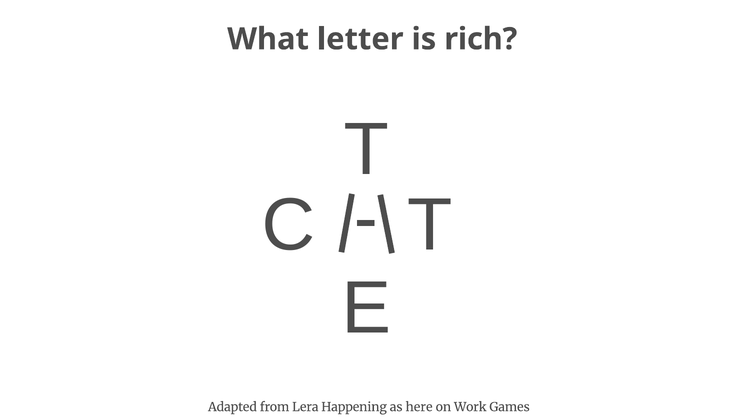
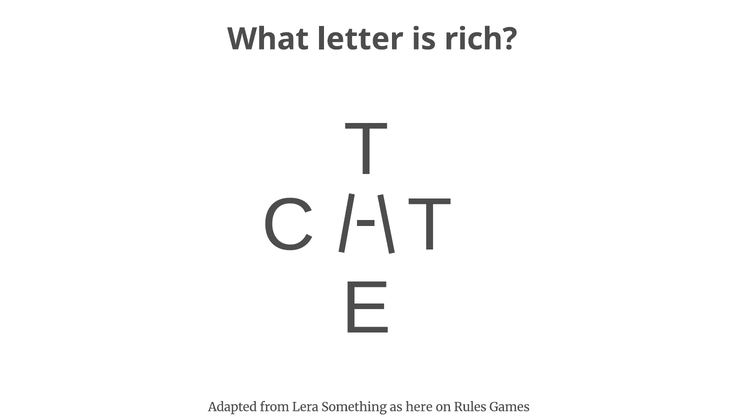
Happening: Happening -> Something (354, 407)
Work: Work -> Rules (470, 407)
